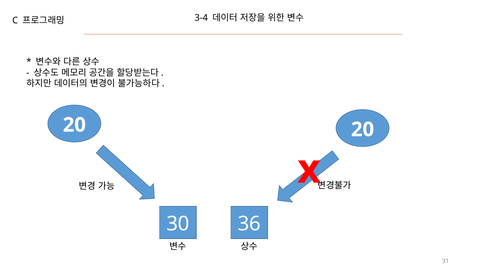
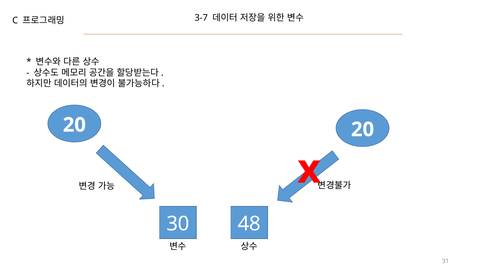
3-4: 3-4 -> 3-7 (201, 18)
36: 36 -> 48 (249, 223)
